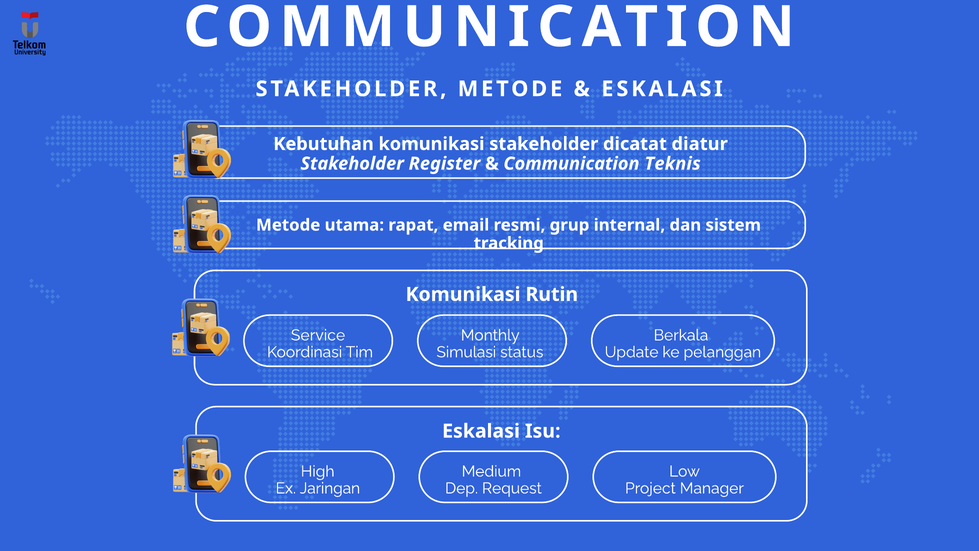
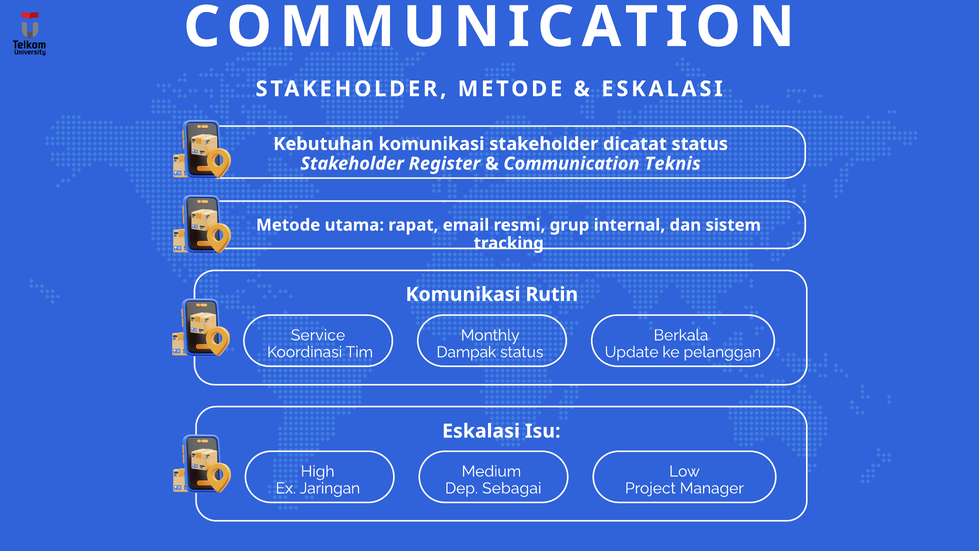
dicatat diatur: diatur -> status (700, 144)
Simulasi: Simulasi -> Dampak (466, 352)
Request: Request -> Sebagai (512, 488)
